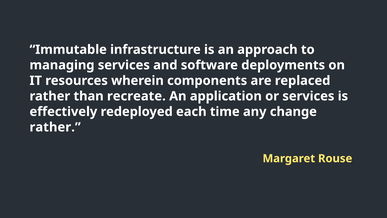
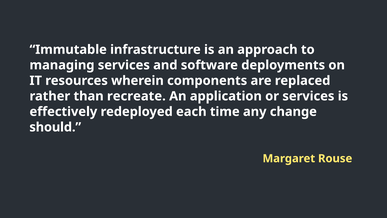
rather: rather -> should (55, 127)
